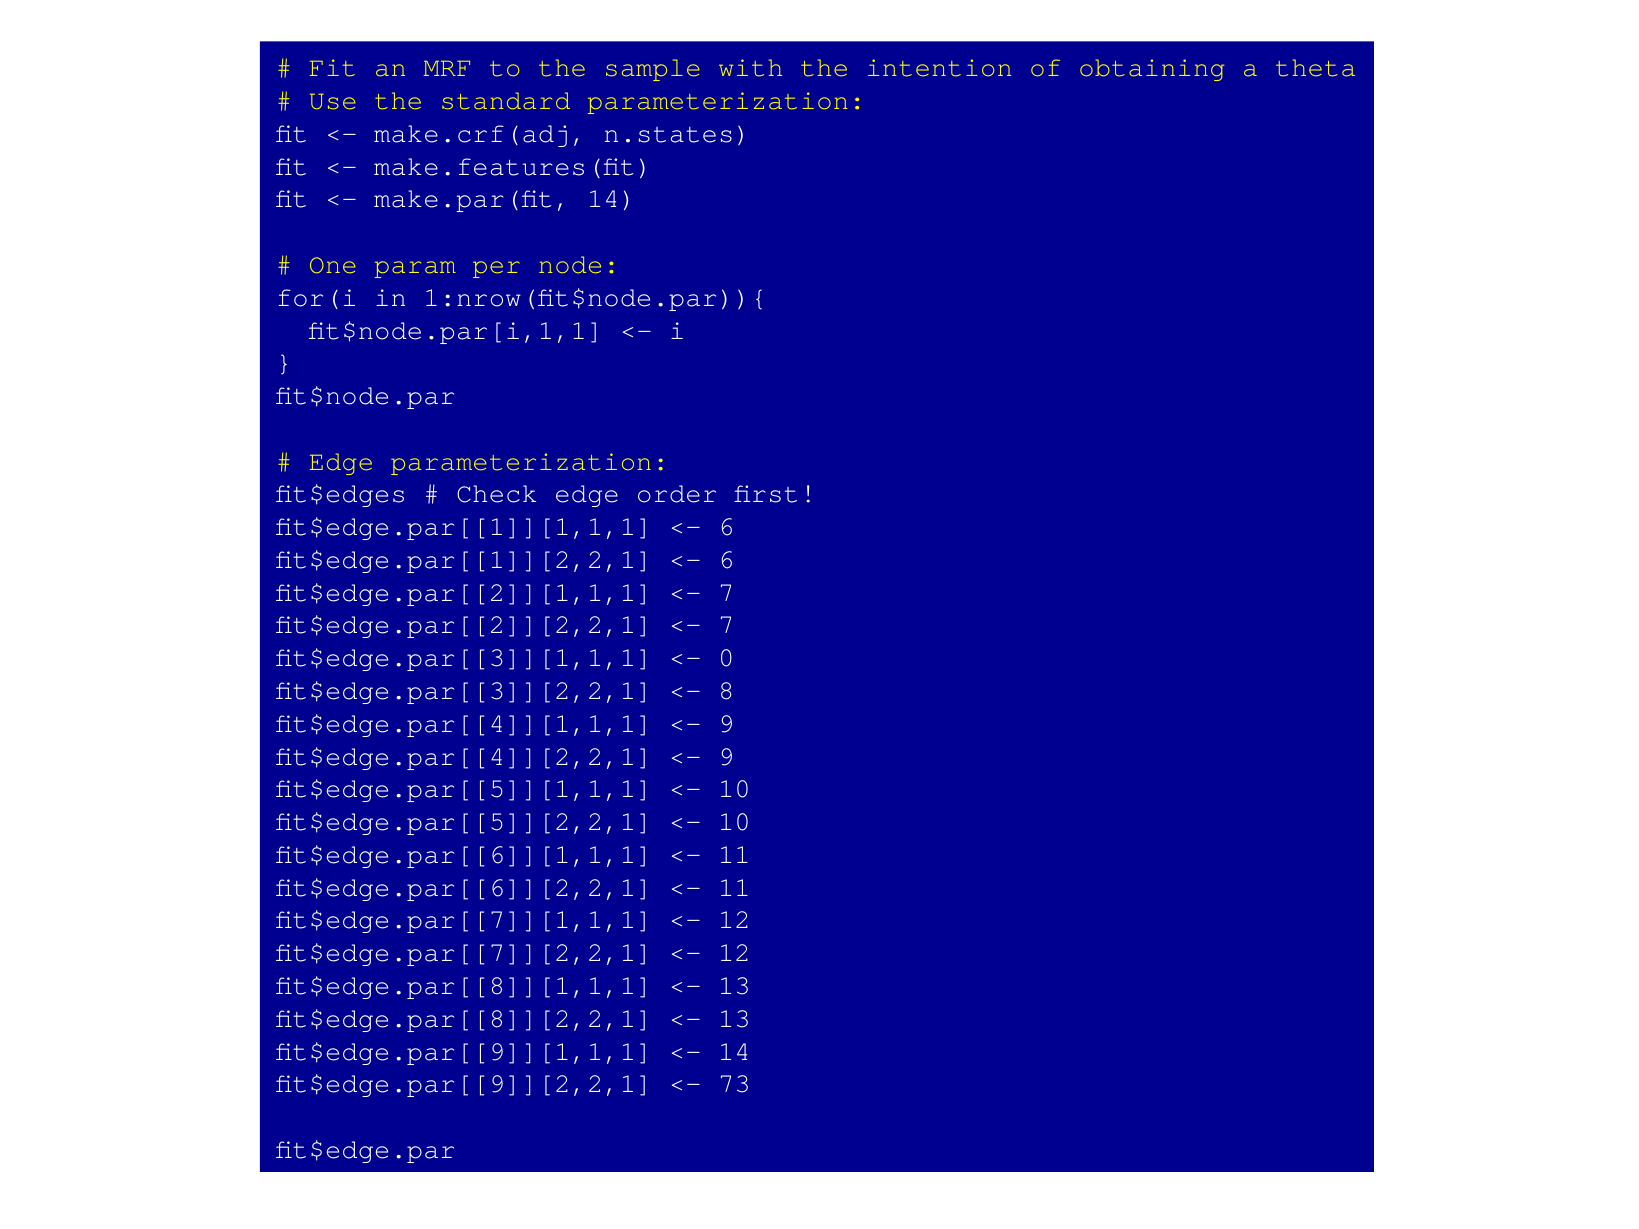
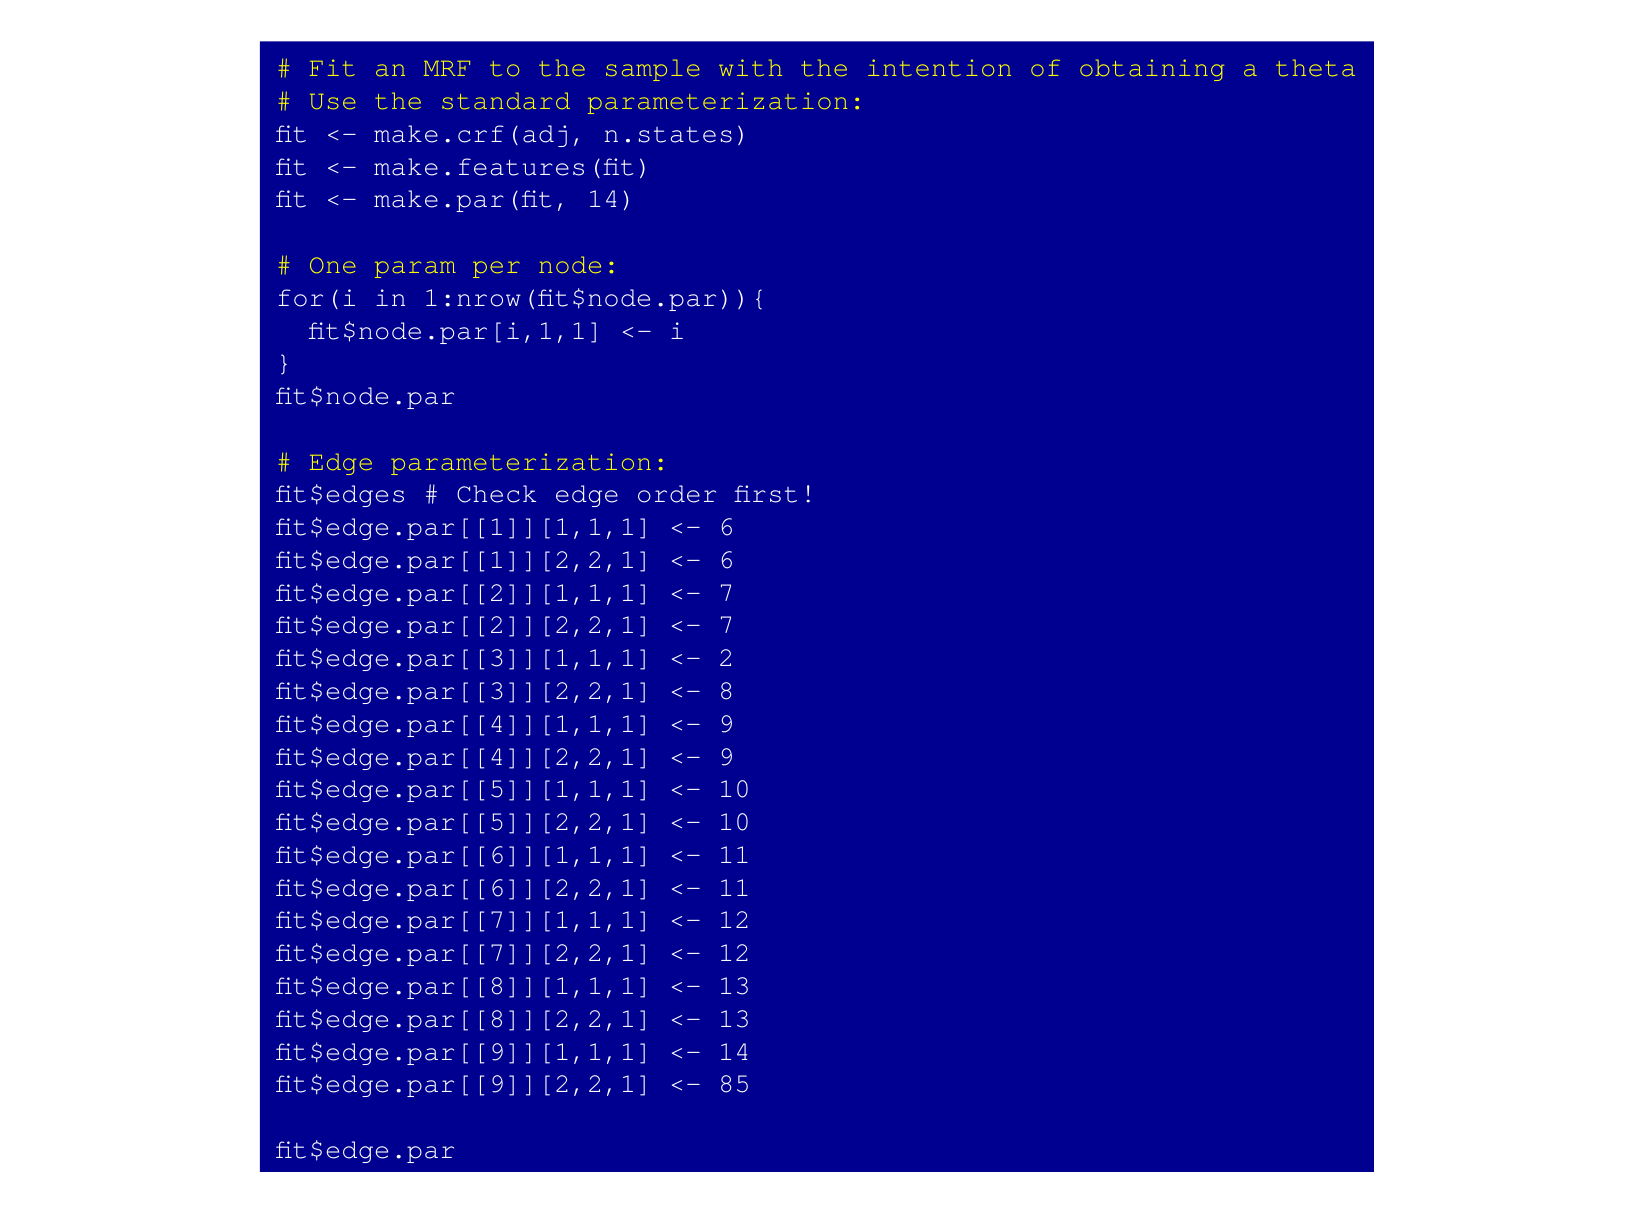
0: 0 -> 2 (726, 658)
73: 73 -> 85 (734, 1084)
